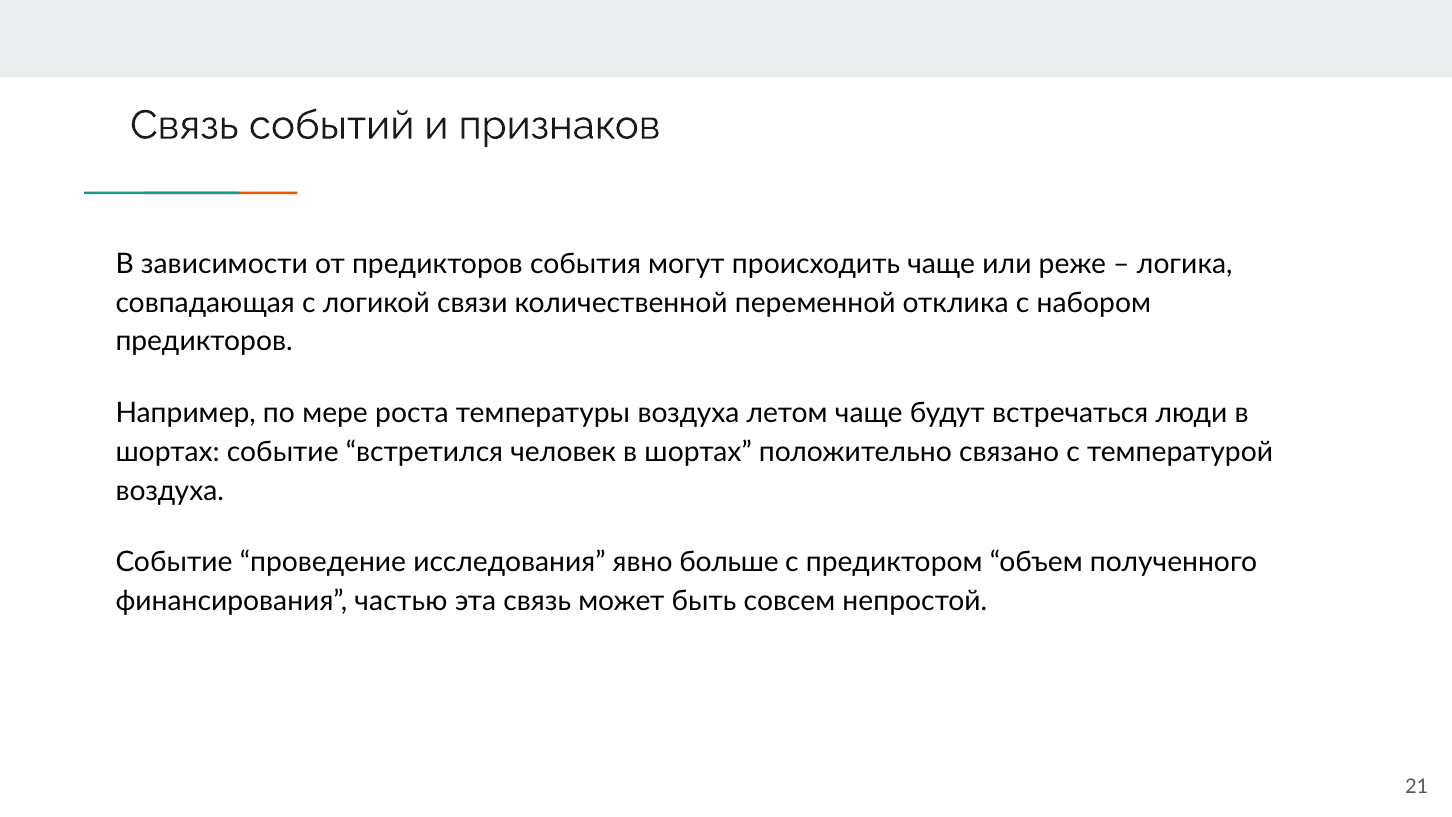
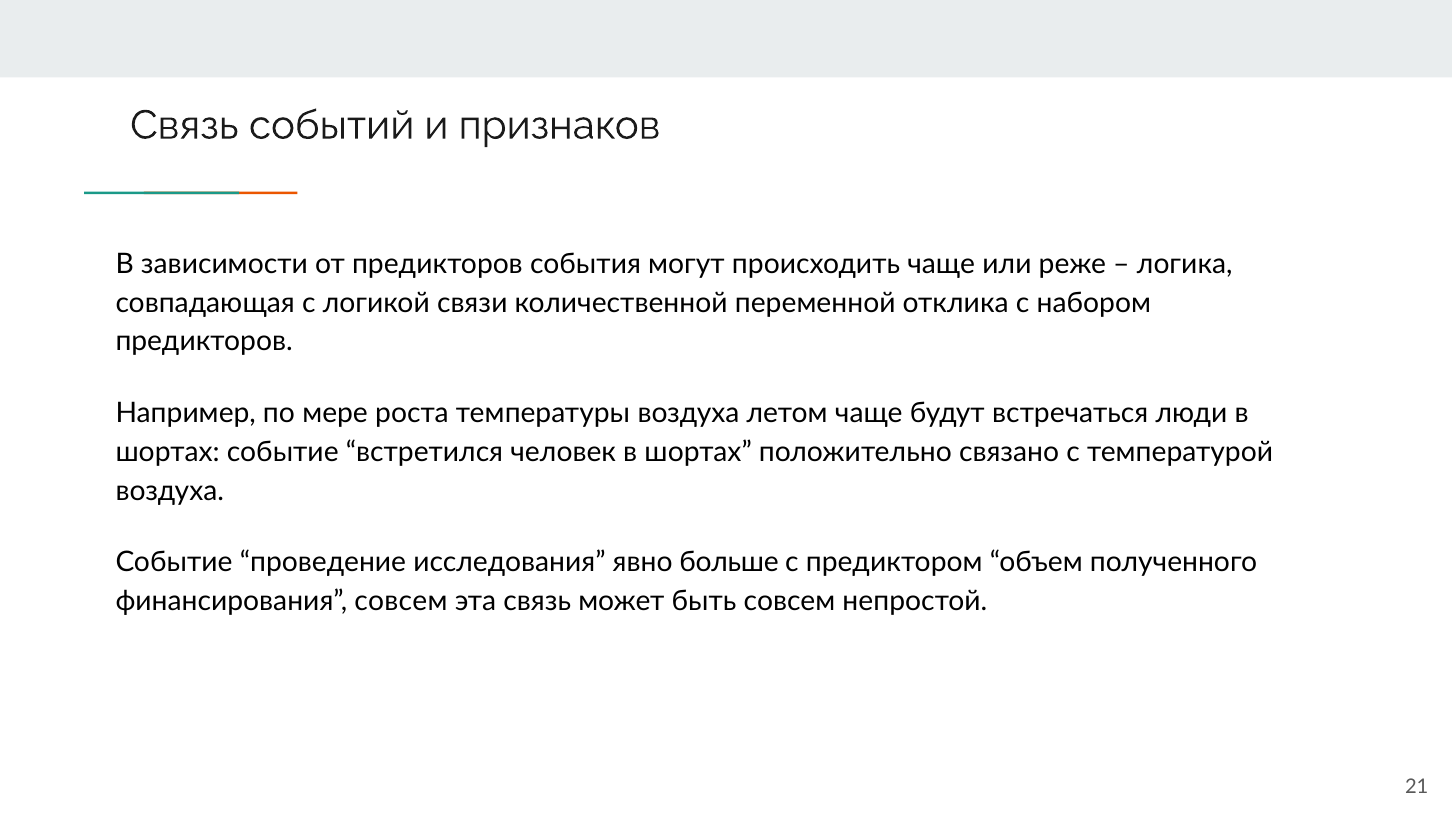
финансирования частью: частью -> совсем (401, 601)
